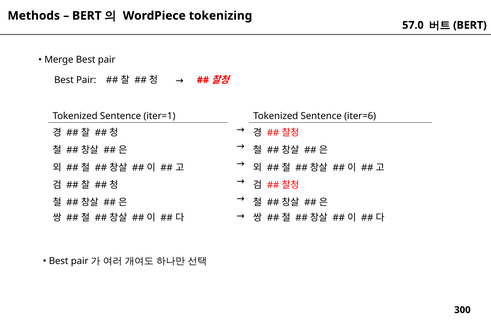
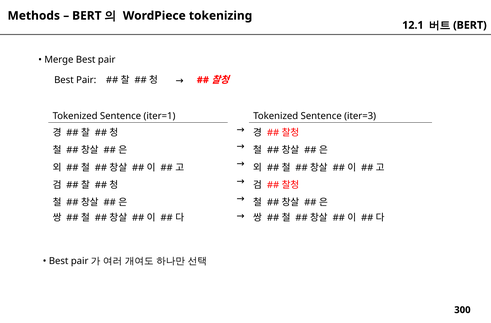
57.0: 57.0 -> 12.1 (413, 25)
iter=6: iter=6 -> iter=3 (360, 116)
